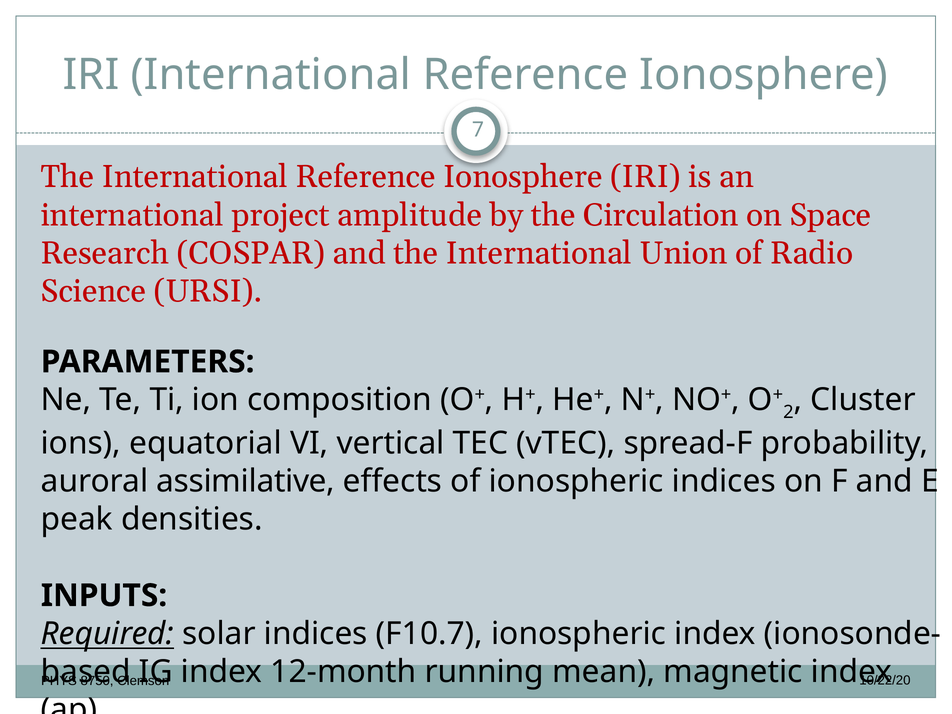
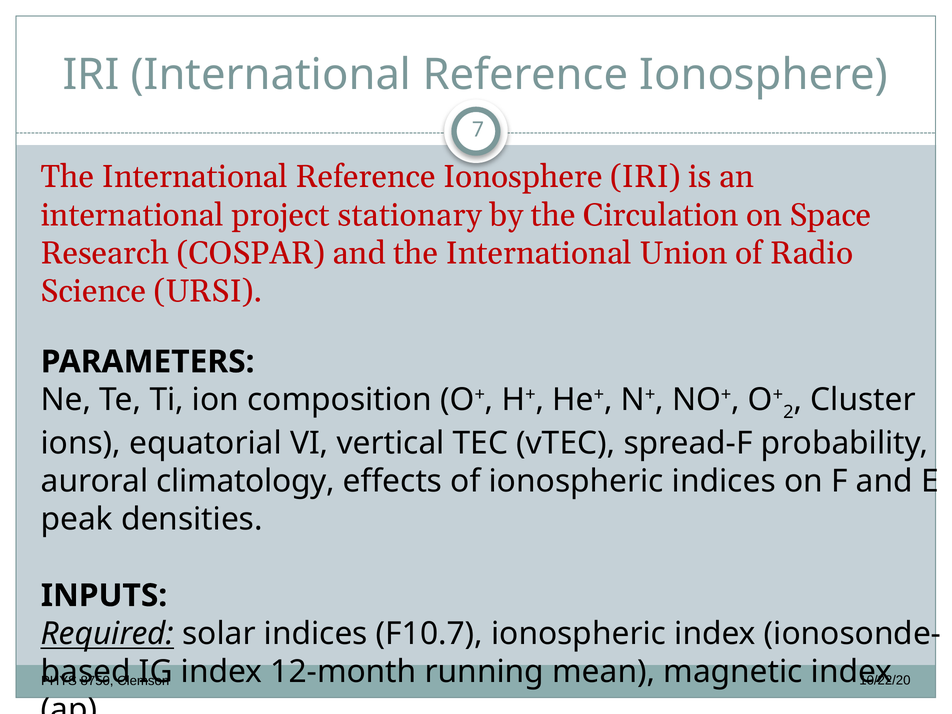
amplitude: amplitude -> stationary (410, 215)
assimilative: assimilative -> climatology (246, 481)
